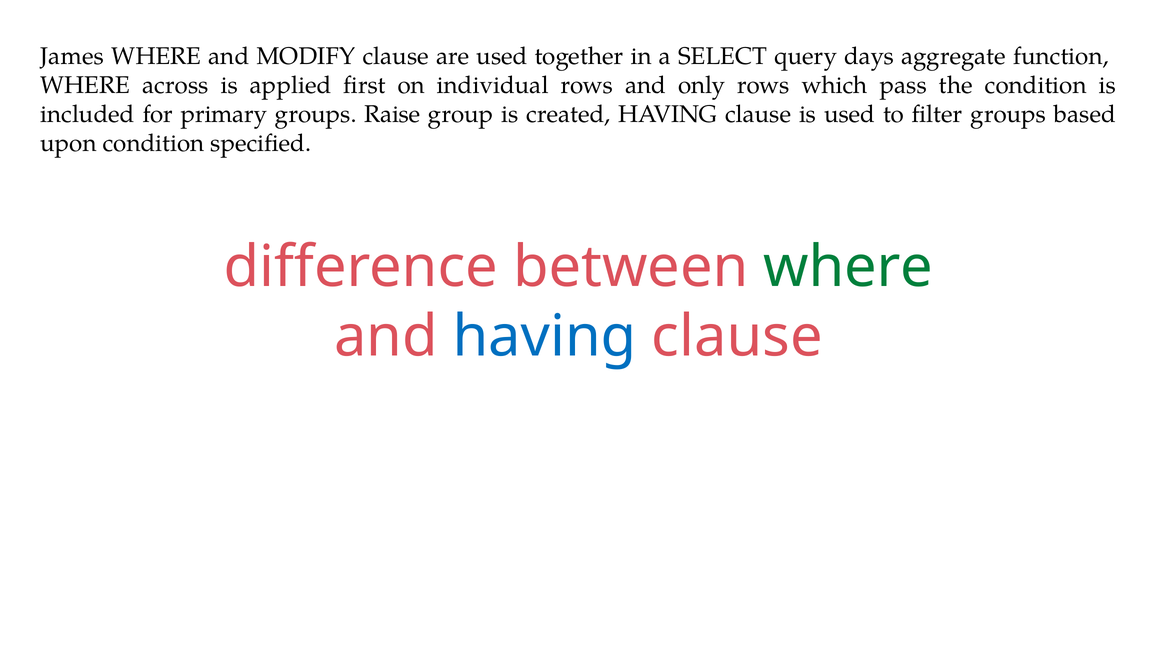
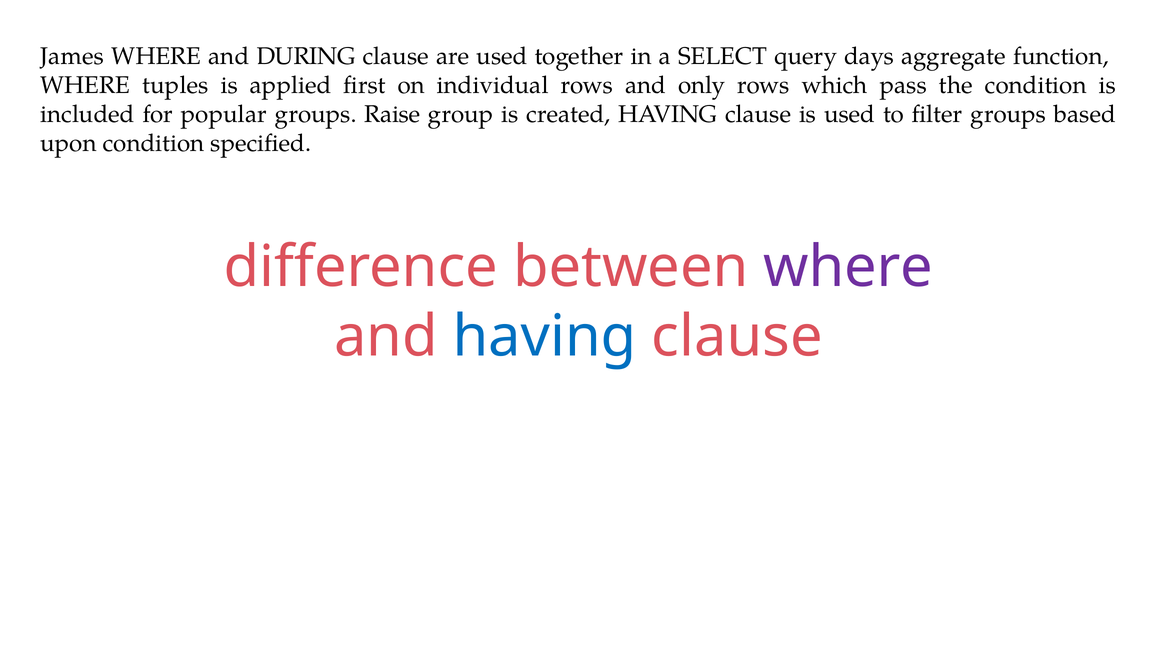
MODIFY: MODIFY -> DURING (306, 56)
across: across -> tuples (175, 85)
primary: primary -> popular (224, 114)
where colour: green -> purple (848, 267)
